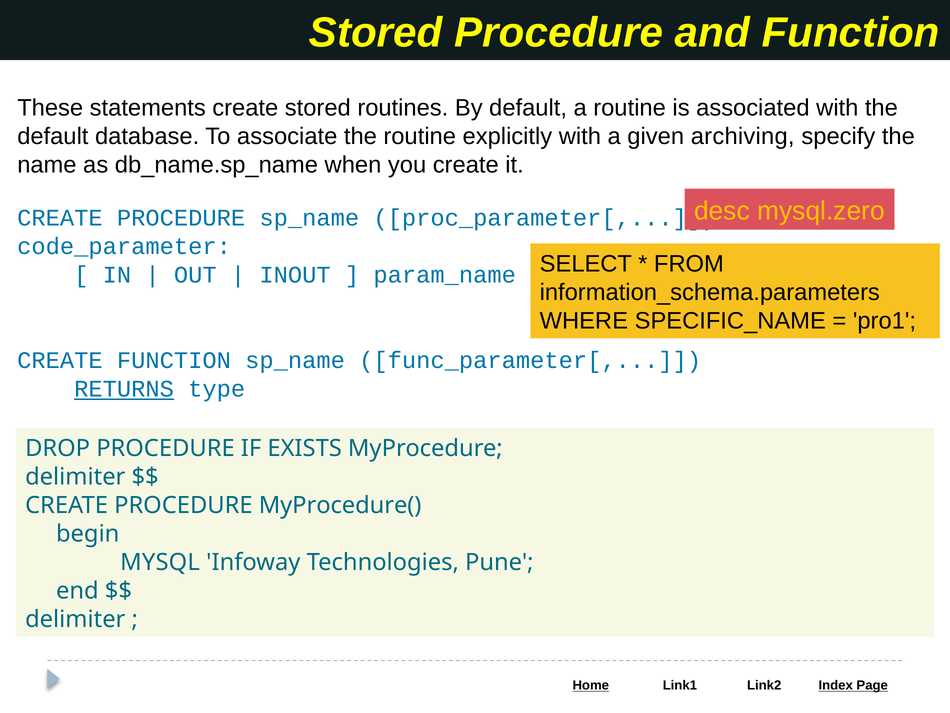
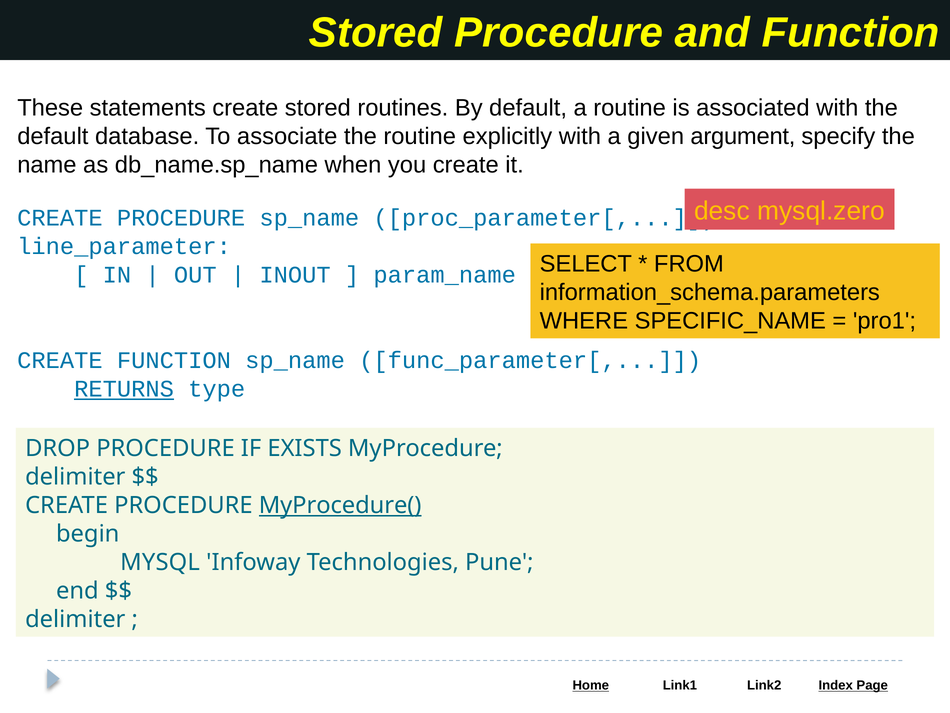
archiving: archiving -> argument (743, 136)
code_parameter: code_parameter -> line_parameter (124, 246)
MyProcedure( underline: none -> present (340, 505)
